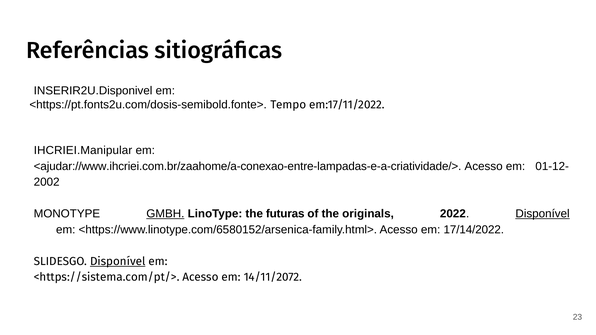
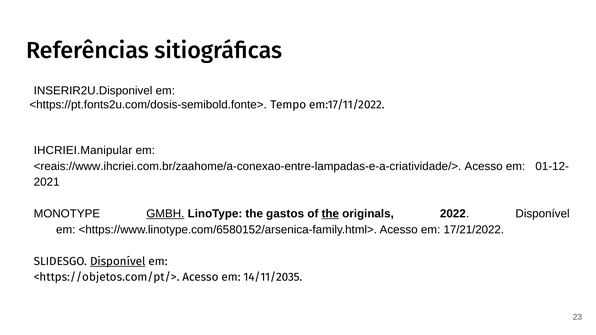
<ajudar://www.ihcriei.com.br/zaahome/a-conexao-entre-lampadas-e-a-criatividade/>: <ajudar://www.ihcriei.com.br/zaahome/a-conexao-entre-lampadas-e-a-criatividade/> -> <reais://www.ihcriei.com.br/zaahome/a-conexao-entre-lampadas-e-a-criatividade/> (248, 166)
2002: 2002 -> 2021 (47, 182)
futuras: futuras -> gastos (285, 214)
the underline: none -> present (330, 214)
Disponível underline: present -> none (543, 214)
17/14/2022: 17/14/2022 -> 17/21/2022 (474, 230)
<https://sistema.com/pt/>: <https://sistema.com/pt/> -> <https://objetos.com/pt/> (107, 277)
14/11/2072: 14/11/2072 -> 14/11/2035 (273, 277)
